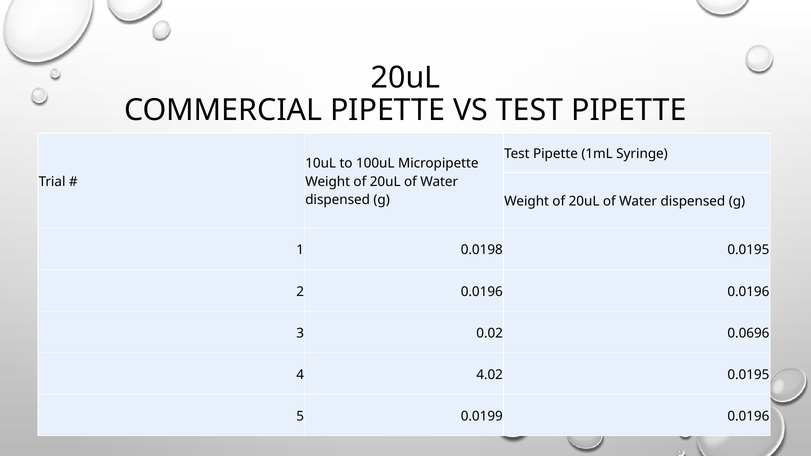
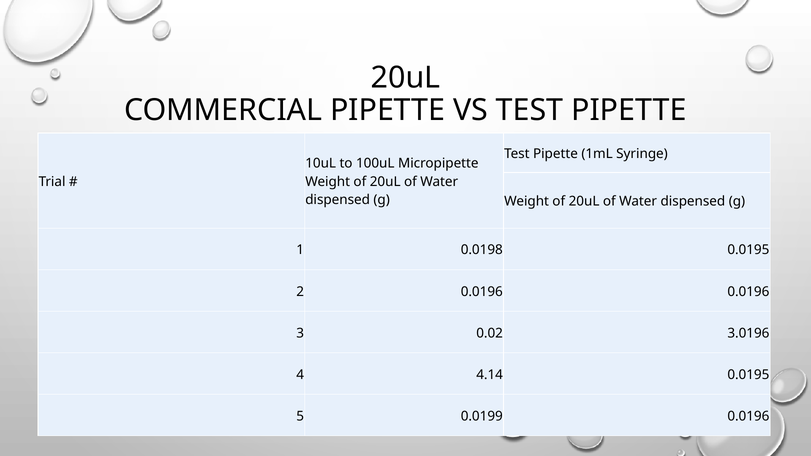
0.0696: 0.0696 -> 3.0196 (748, 333)
4.02: 4.02 -> 4.14 (490, 375)
